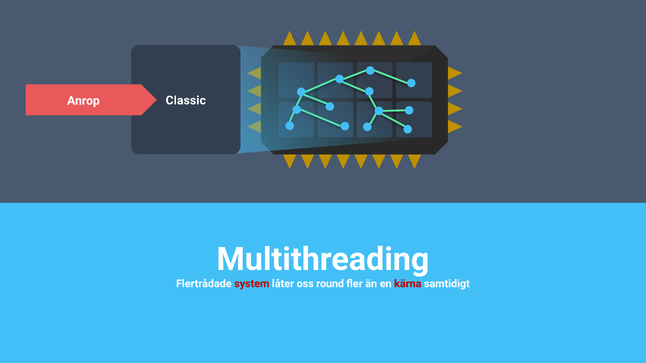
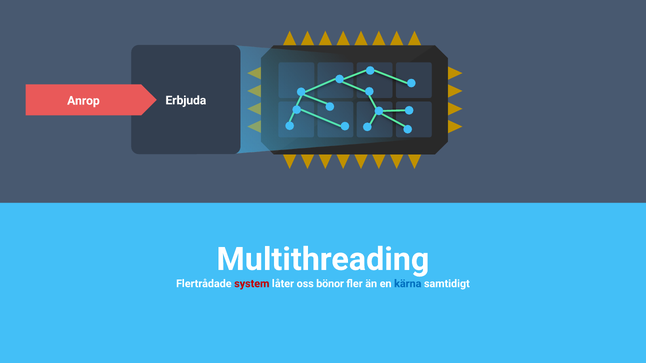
Classic: Classic -> Erbjuda (186, 100)
round: round -> bönor (330, 284)
kärna colour: red -> blue (408, 284)
